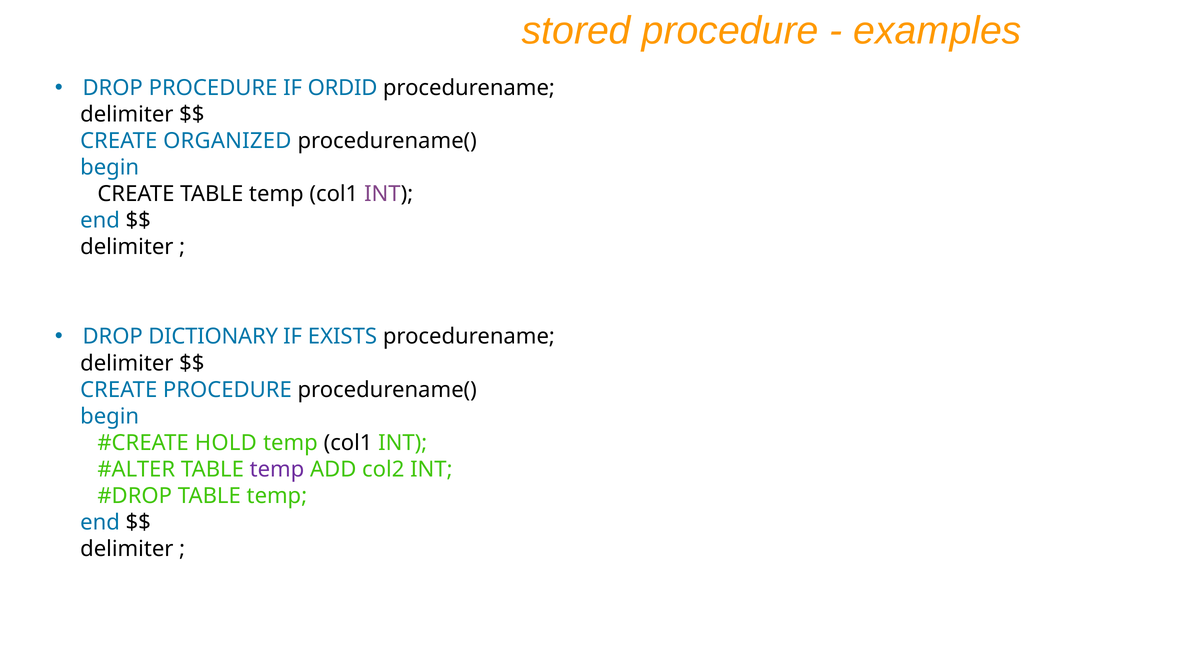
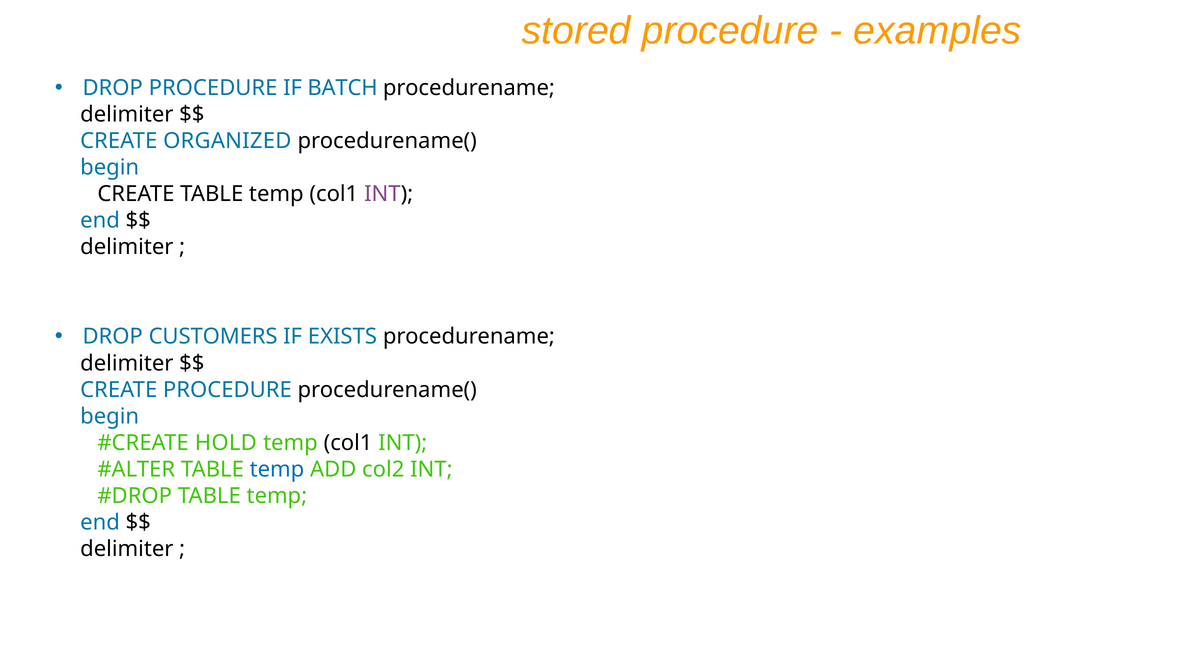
ORDID: ORDID -> BATCH (343, 88)
DICTIONARY: DICTIONARY -> CUSTOMERS (213, 337)
temp colour: purple -> blue (277, 469)
